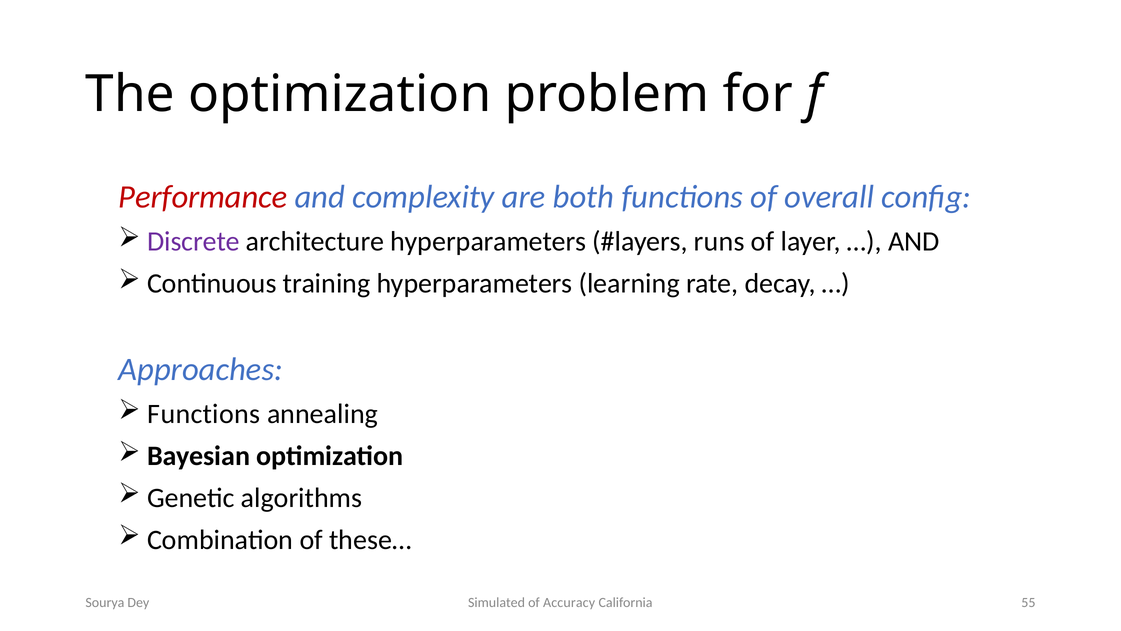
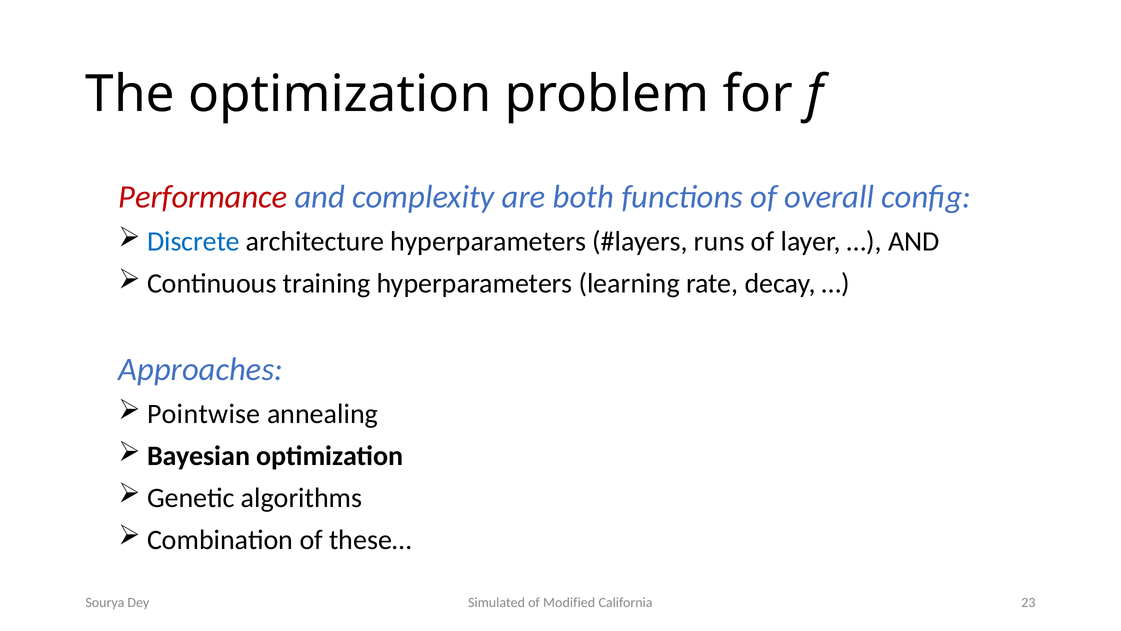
Discrete colour: purple -> blue (193, 241)
Functions: Functions -> Pointwise (204, 414)
Accuracy: Accuracy -> Modified (569, 602)
55: 55 -> 23 (1028, 602)
